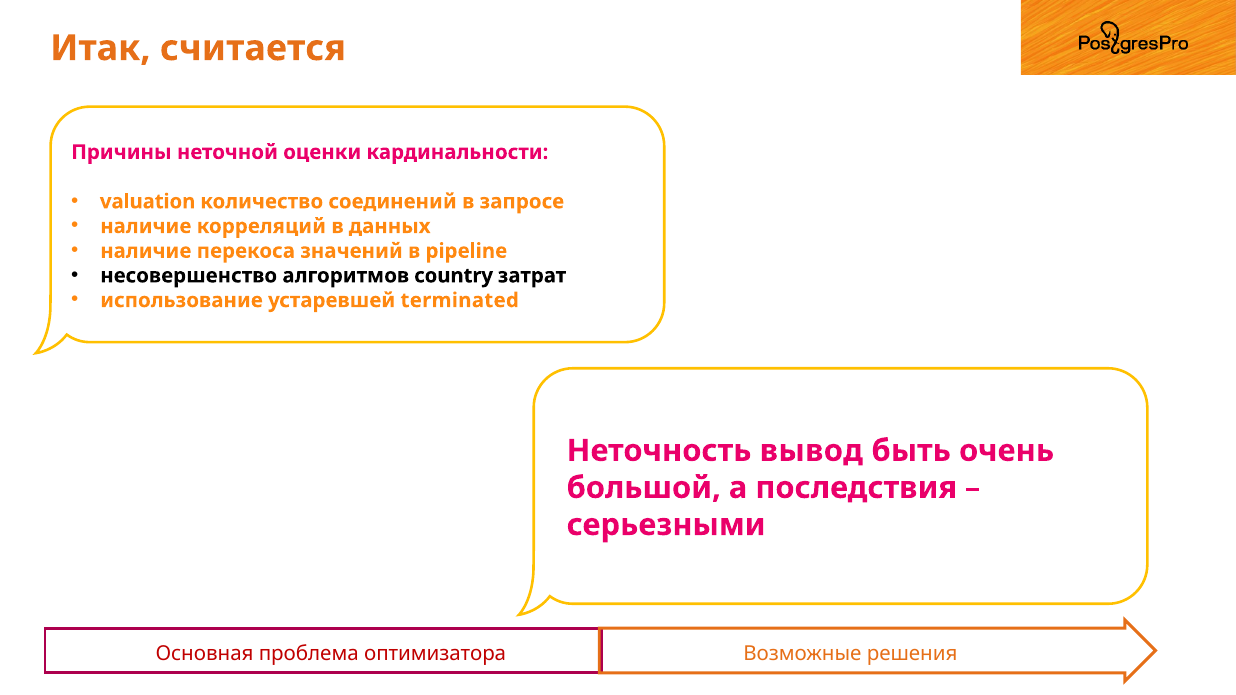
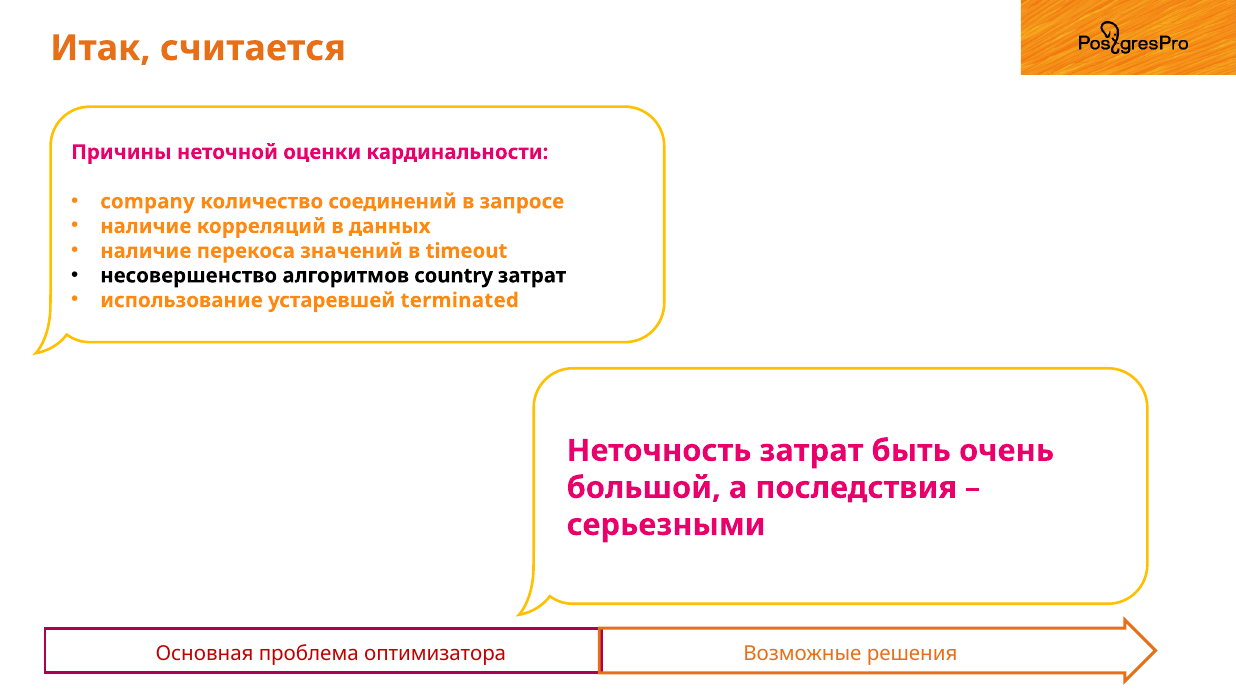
valuation: valuation -> company (147, 202)
pipeline: pipeline -> timeout (466, 251)
Неточность вывод: вывод -> затрат (811, 451)
